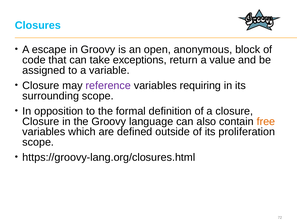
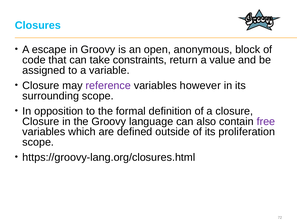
exceptions: exceptions -> constraints (140, 60)
requiring: requiring -> however (200, 85)
free colour: orange -> purple (266, 121)
